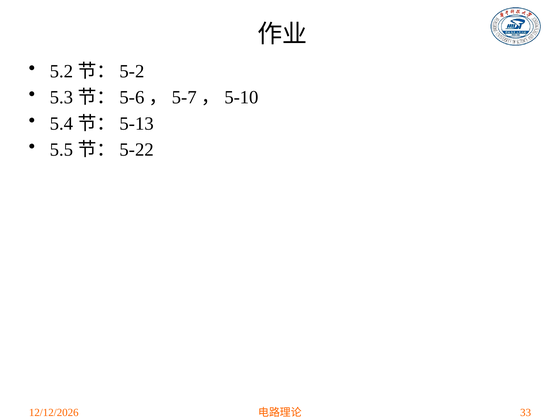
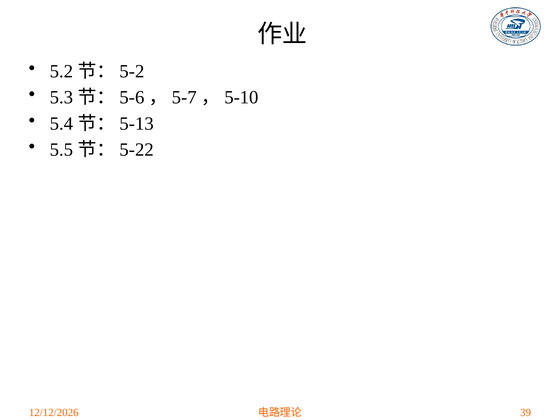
33: 33 -> 39 (526, 413)
